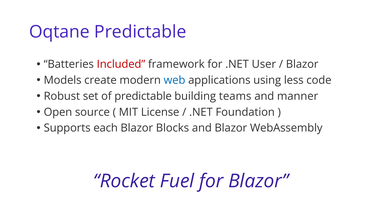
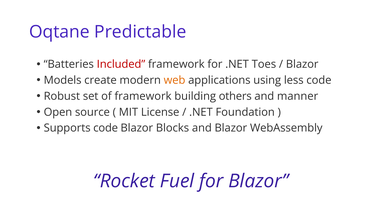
User: User -> Toes (264, 64)
web colour: blue -> orange (175, 80)
of predictable: predictable -> framework (143, 96)
teams: teams -> others (235, 96)
Supports each: each -> code (106, 128)
